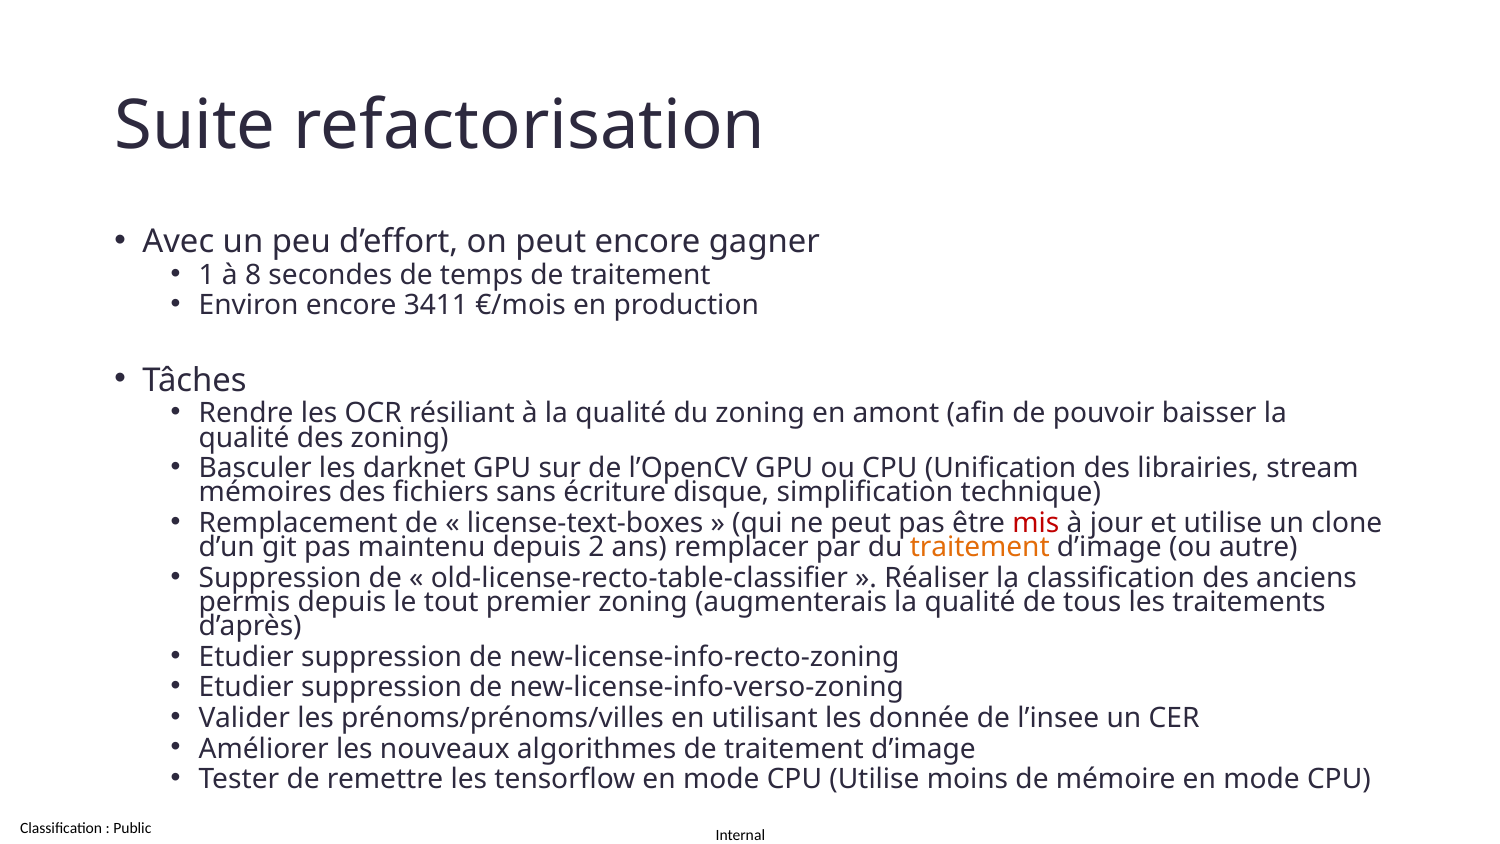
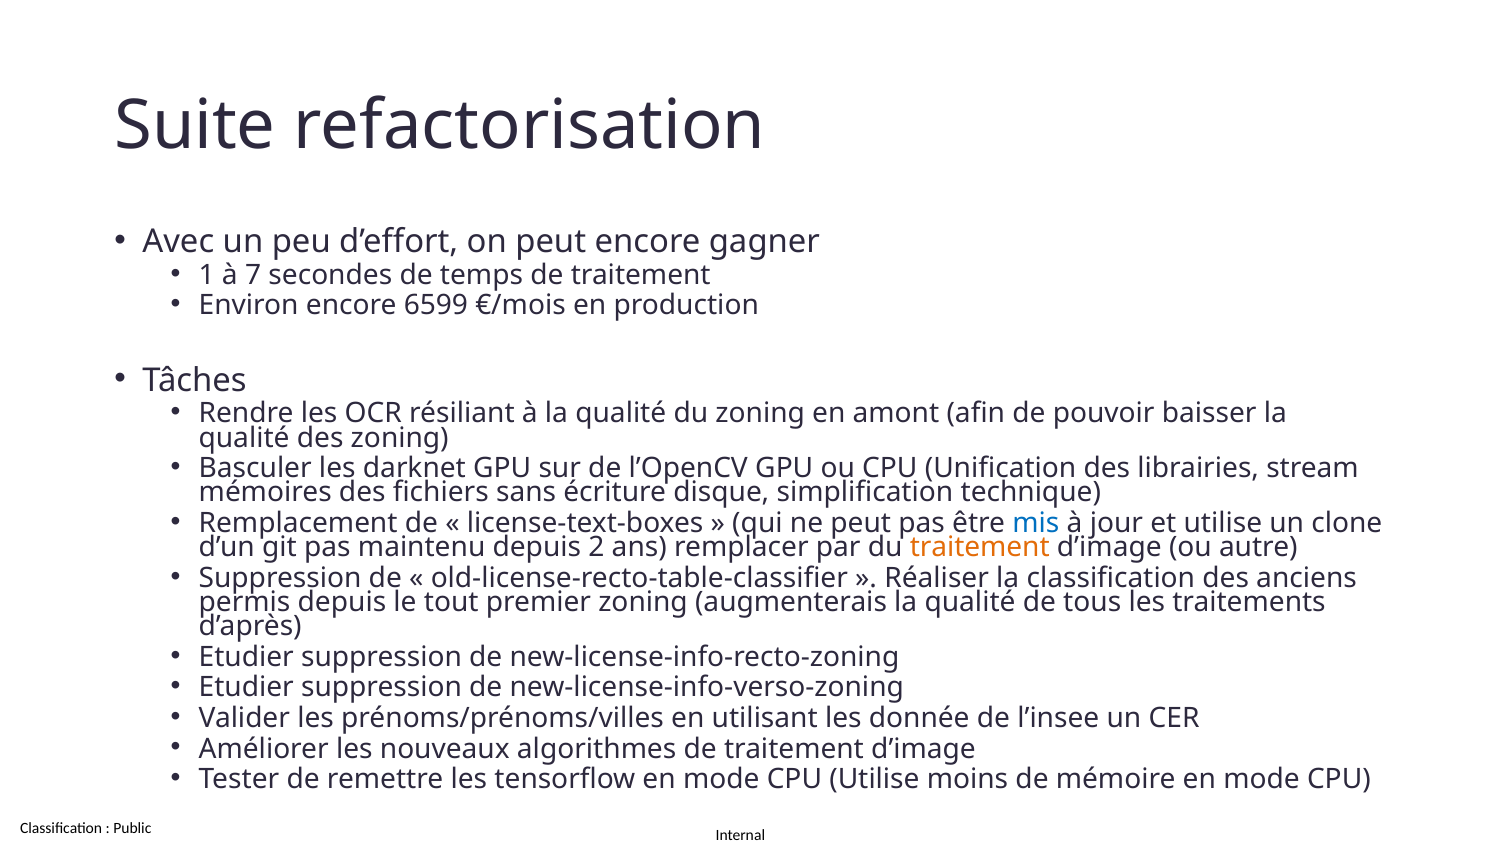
8: 8 -> 7 (253, 275)
3411: 3411 -> 6599 (436, 305)
mis colour: red -> blue (1036, 523)
